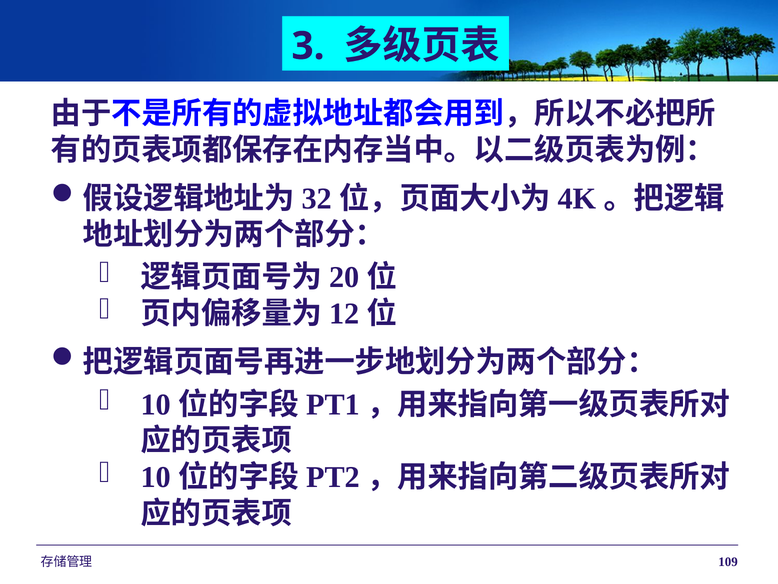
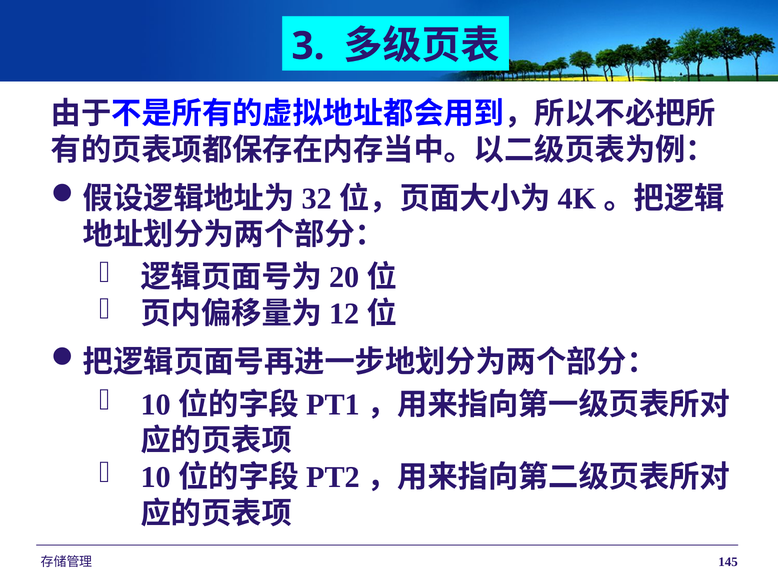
109: 109 -> 145 (728, 561)
